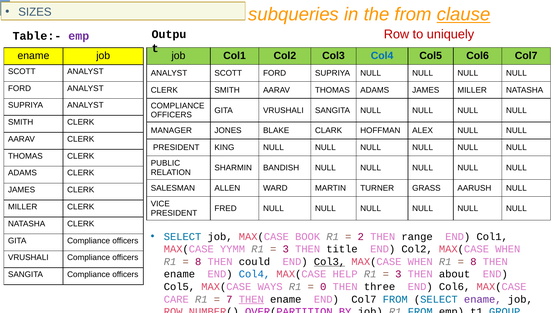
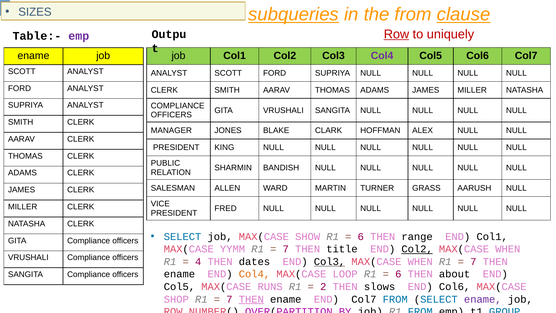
subqueries underline: none -> present (294, 14)
Row underline: none -> present (396, 34)
Col4 colour: blue -> purple (382, 56)
BOOK: BOOK -> SHOW (308, 236)
2: 2 -> 6 (361, 236)
3: 3 -> 7 (286, 249)
Col2 underline: none -> present (417, 249)
8: 8 -> 4 (198, 261)
could: could -> dates (254, 261)
8: 8 -> 7 (473, 261)
Col4 colour: blue -> orange (254, 274)
HELP: HELP -> LOOP (345, 274)
3: 3 -> 6 (398, 274)
WAYS: WAYS -> RUNS (270, 286)
0: 0 -> 2 (323, 286)
three: three -> slows (380, 286)
CARE: CARE -> SHOP (176, 299)
